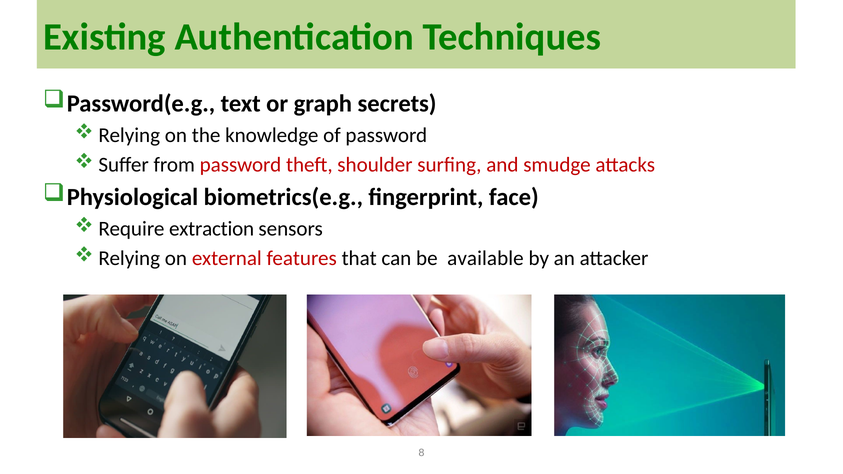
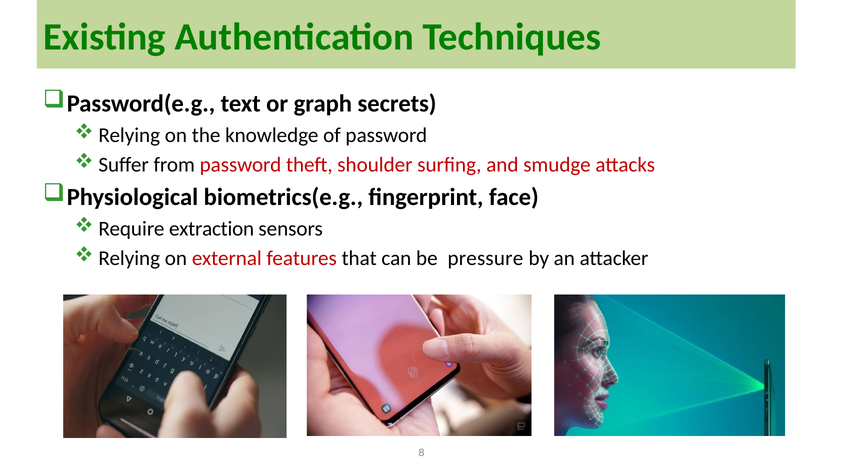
available: available -> pressure (485, 258)
